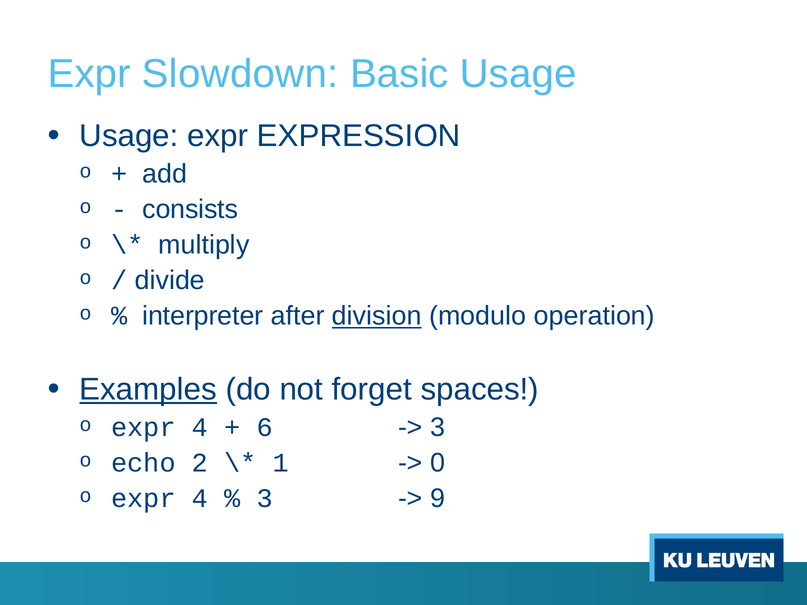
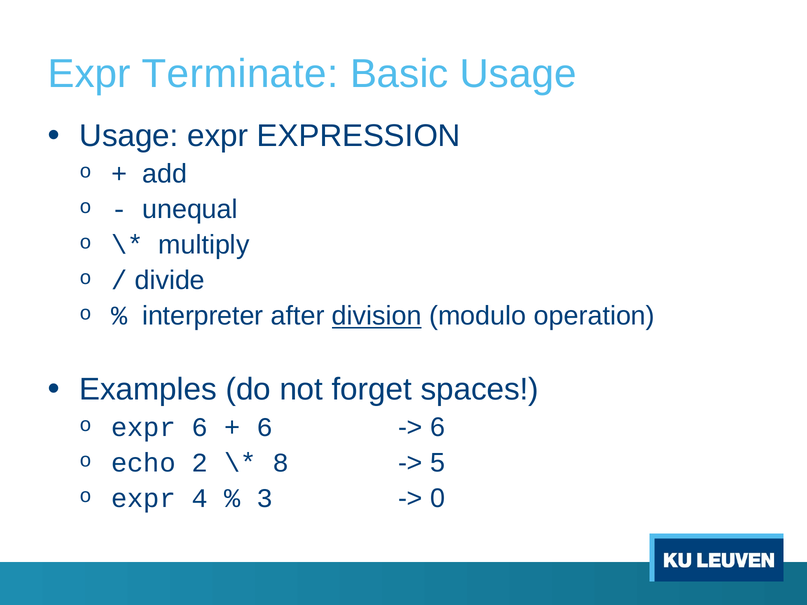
Slowdown: Slowdown -> Terminate (240, 74)
consists: consists -> unequal (190, 209)
Examples underline: present -> none (148, 390)
4: 4 -> 6 (200, 428)
3: 3 -> 6 (438, 428)
1: 1 -> 8 (281, 463)
0: 0 -> 5 (438, 463)
9: 9 -> 0 (438, 499)
